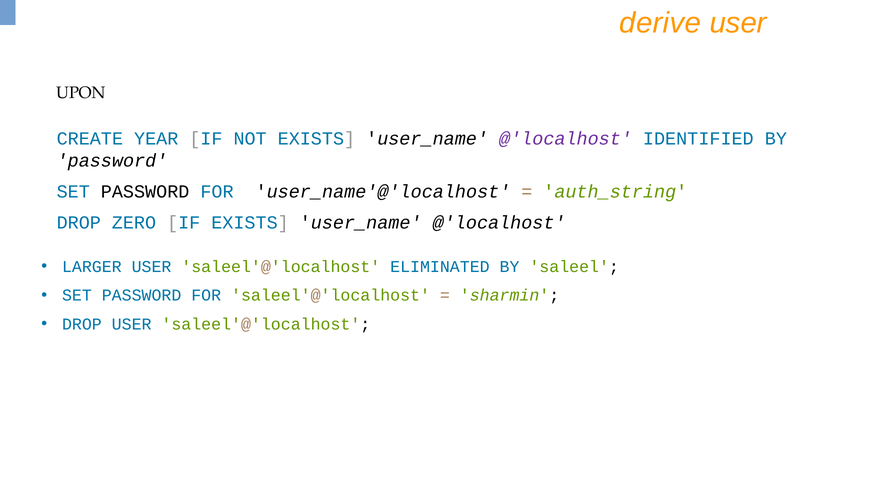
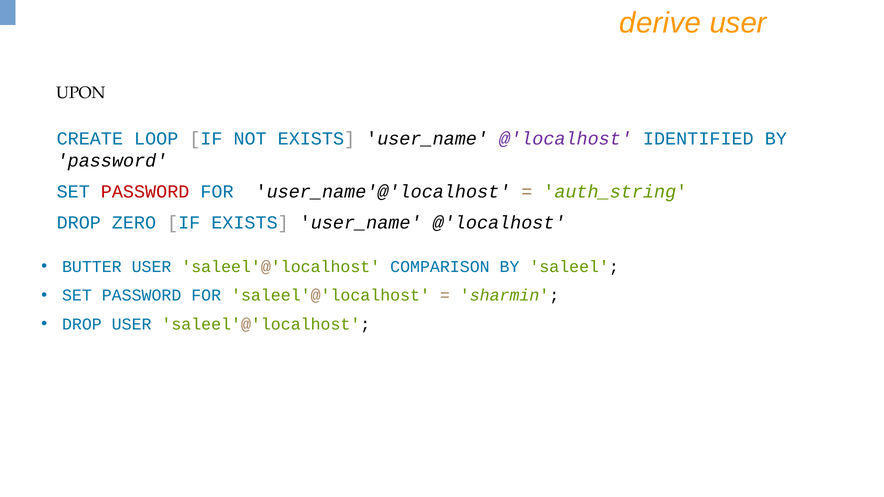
YEAR: YEAR -> LOOP (156, 139)
PASSWORD colour: black -> red (145, 192)
LARGER: LARGER -> BUTTER (92, 267)
ELIMINATED: ELIMINATED -> COMPARISON (440, 267)
